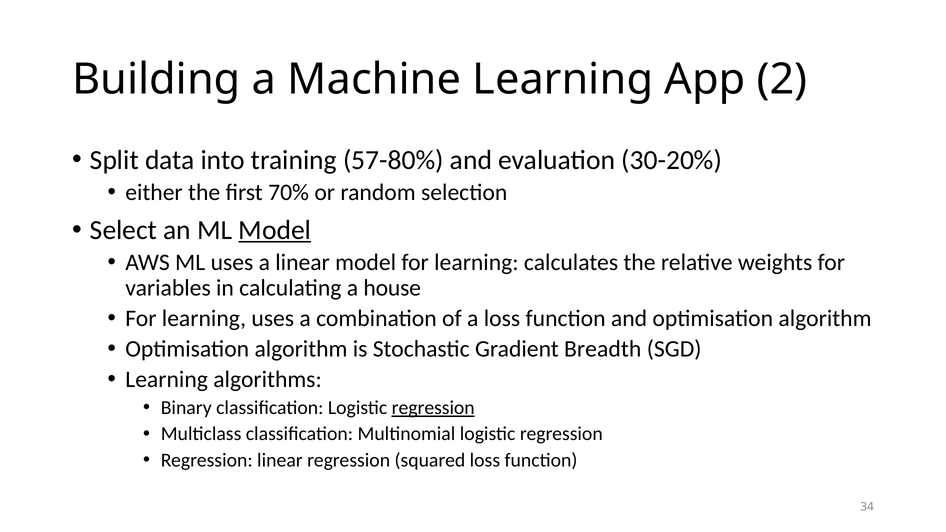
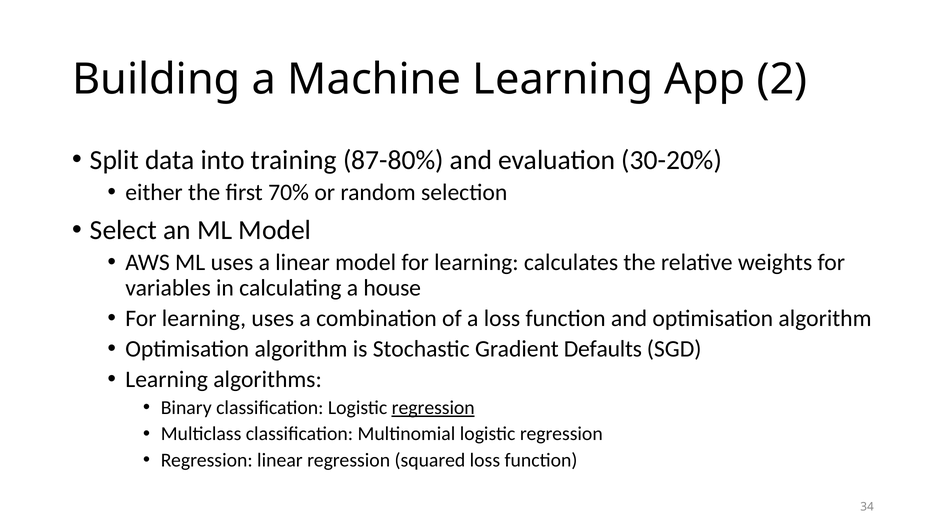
57-80%: 57-80% -> 87-80% (393, 160)
Model underline: present -> none (275, 230)
Breadth: Breadth -> Defaults (603, 349)
